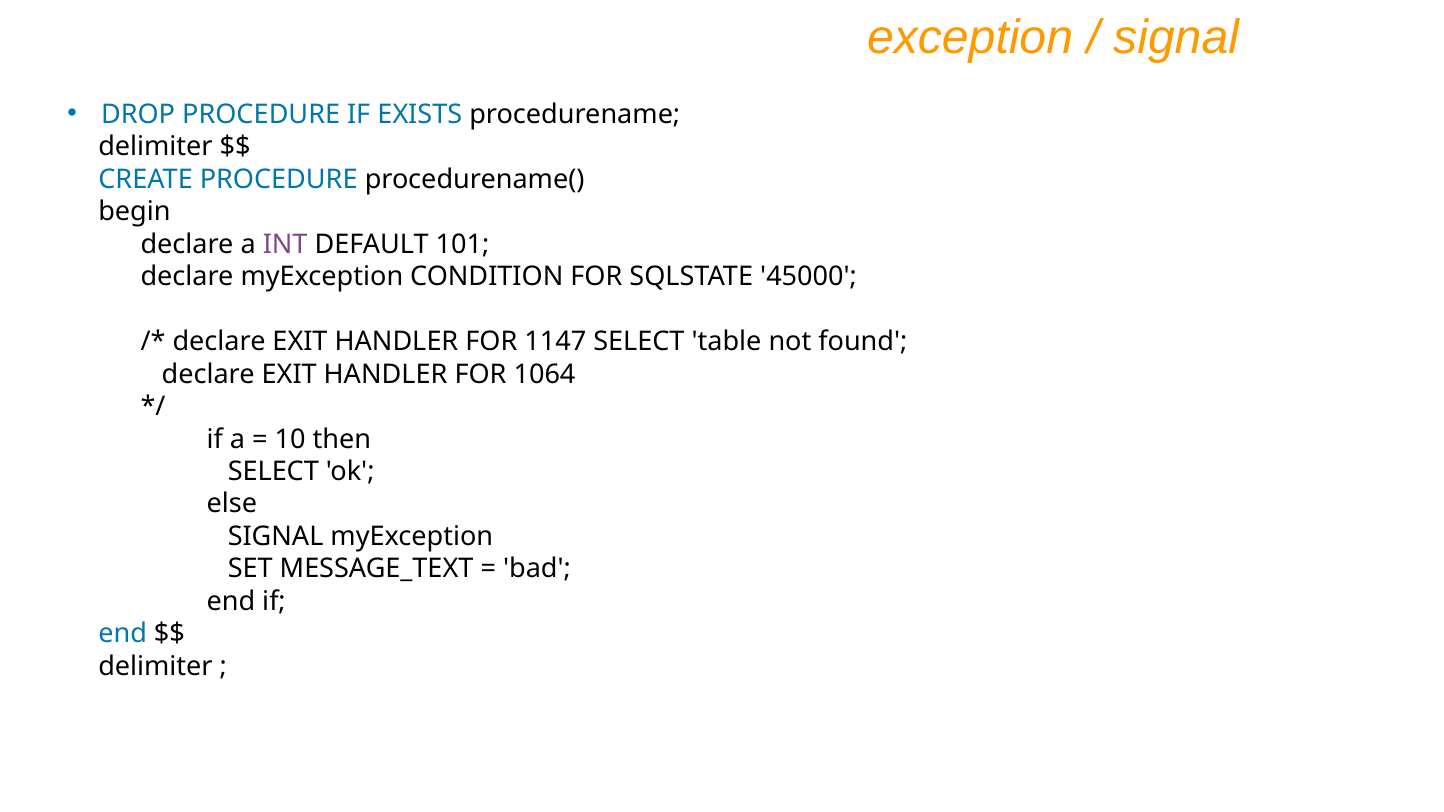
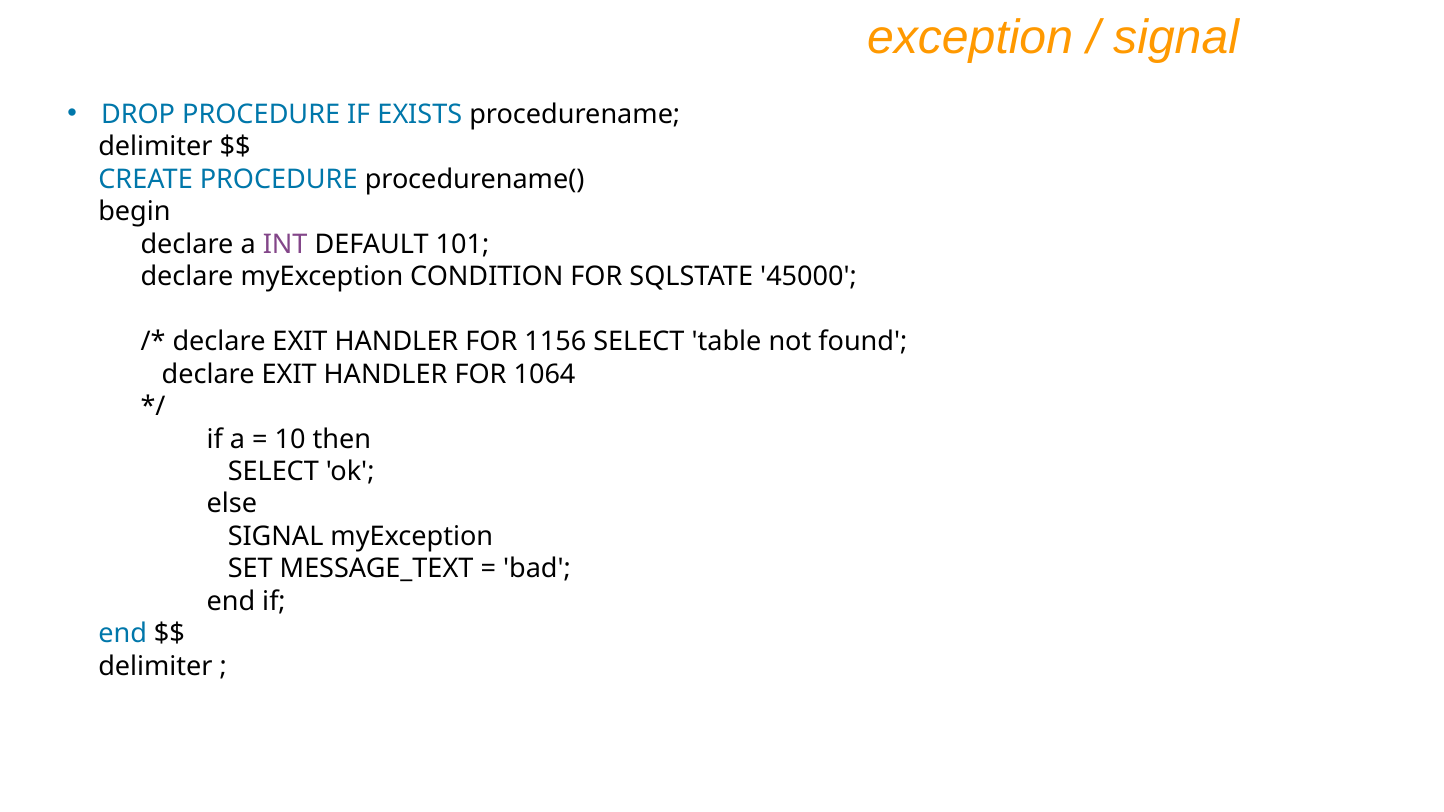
1147: 1147 -> 1156 (555, 342)
